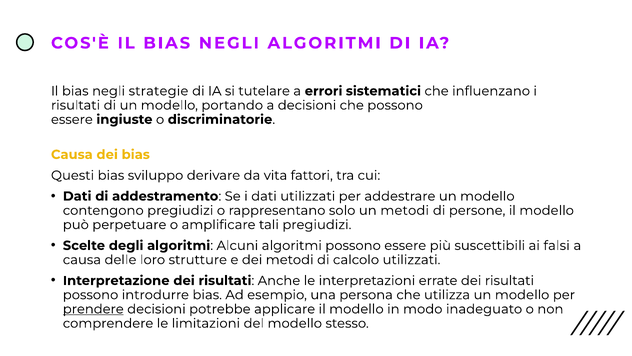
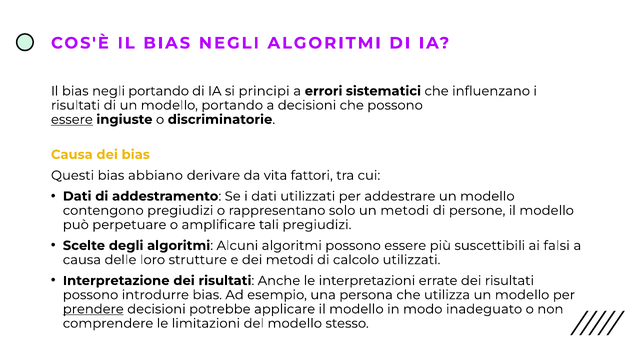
negli strategie: strategie -> portando (159, 91)
tutelare: tutelare -> principi (264, 91)
essere underline: none -> present (72, 119)
sviluppo: sviluppo -> abbiano (155, 175)
